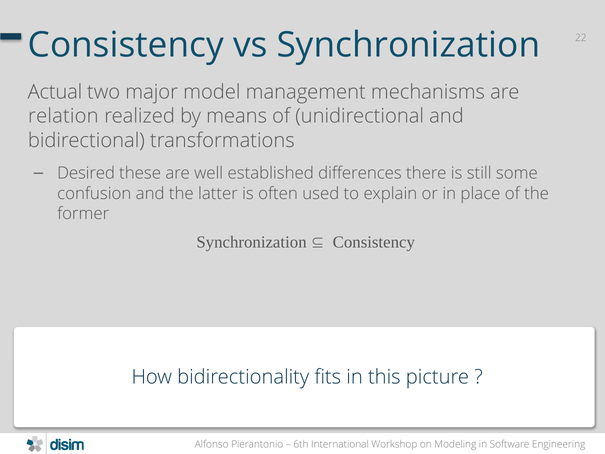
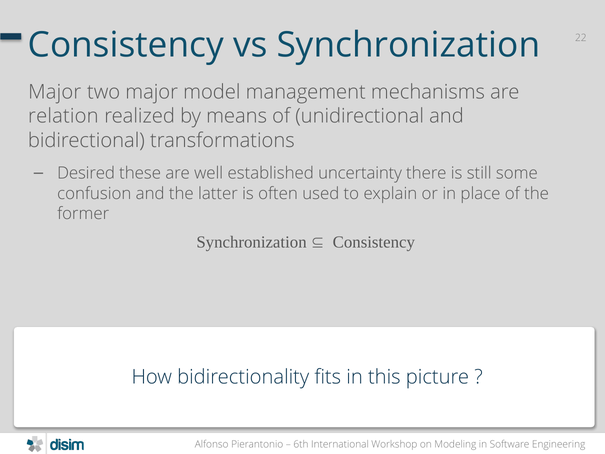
Actual: Actual -> Major (55, 92)
differences: differences -> uncertainty (360, 173)
